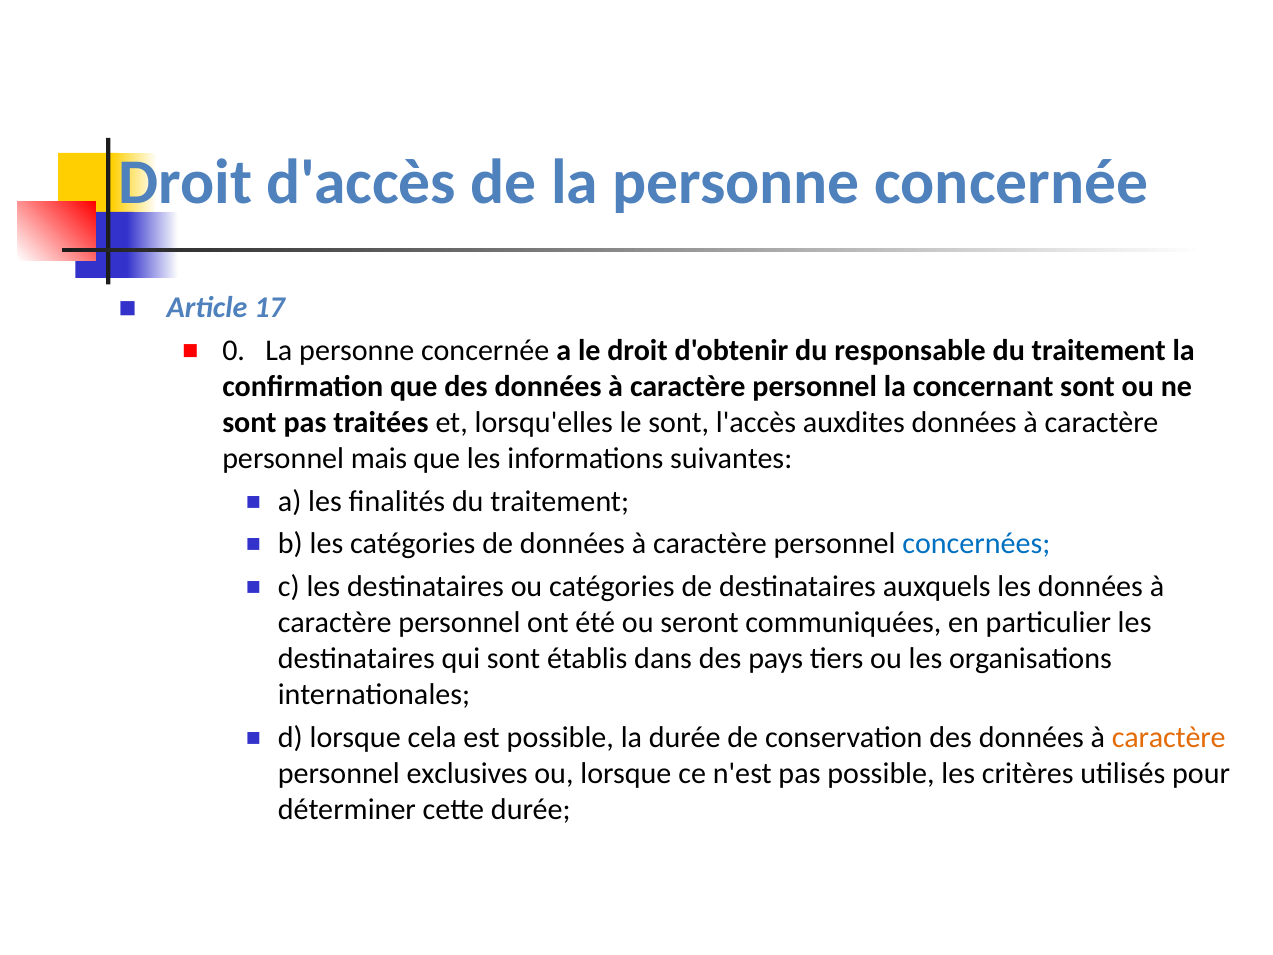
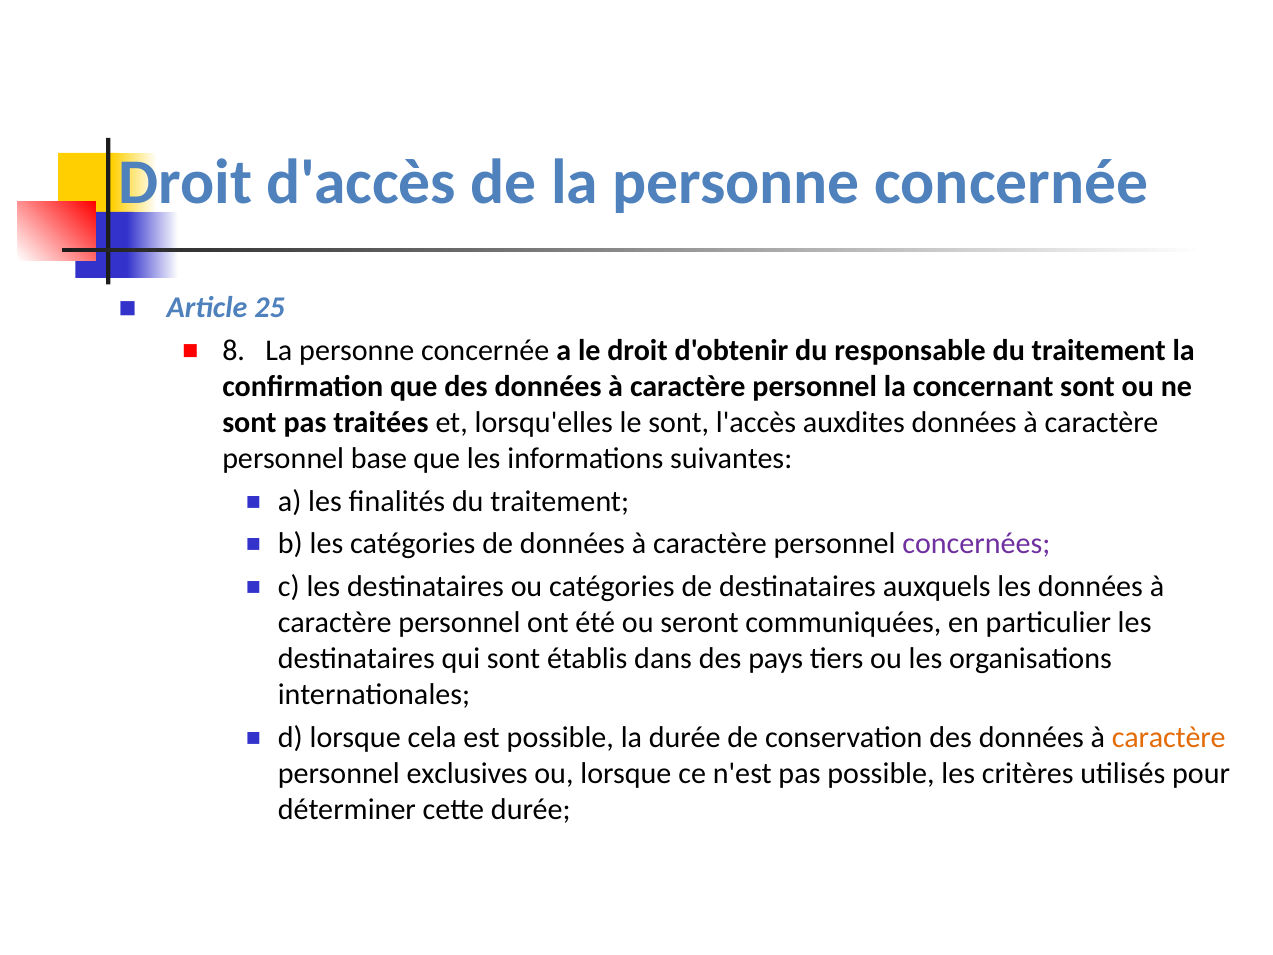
17: 17 -> 25 (270, 307)
0: 0 -> 8 (234, 350)
mais: mais -> base (379, 458)
concernées colour: blue -> purple (976, 544)
